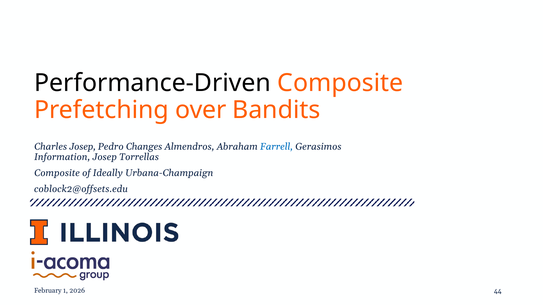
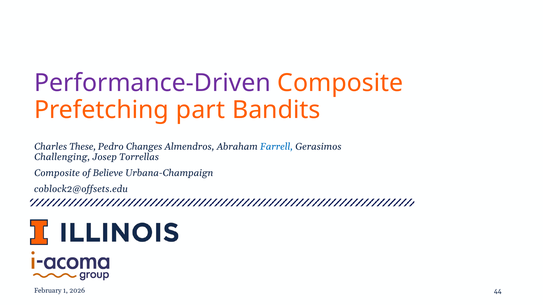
Performance-Driven colour: black -> purple (152, 83)
over: over -> part (200, 110)
Charles Josep: Josep -> These (83, 147)
Information: Information -> Challenging (62, 157)
Ideally: Ideally -> Believe (108, 173)
